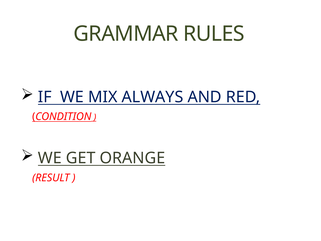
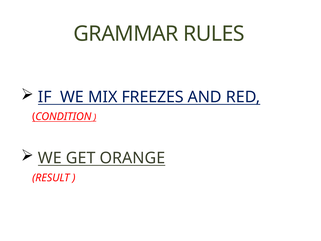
ALWAYS: ALWAYS -> FREEZES (153, 97)
